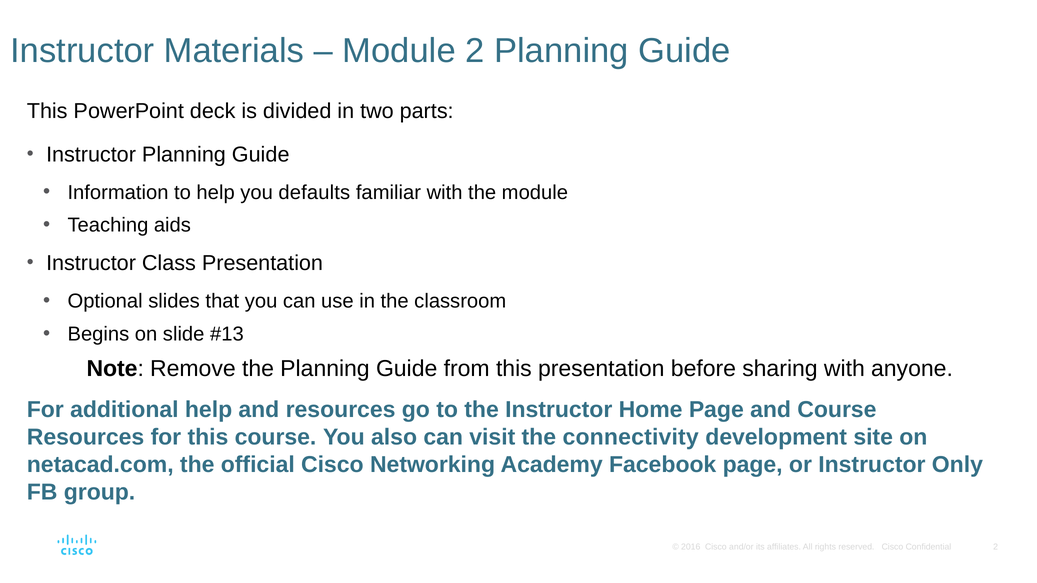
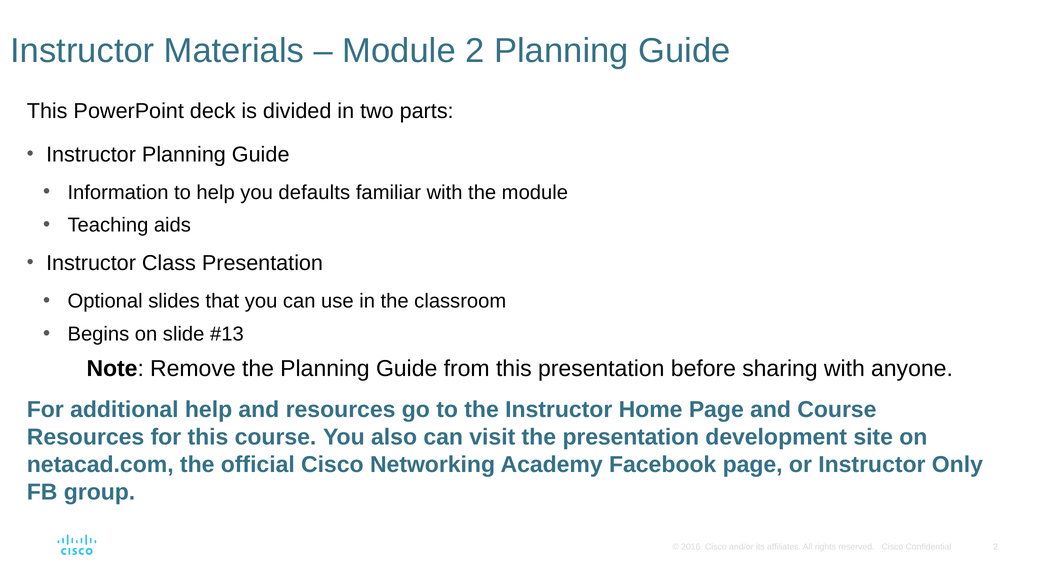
the connectivity: connectivity -> presentation (631, 437)
